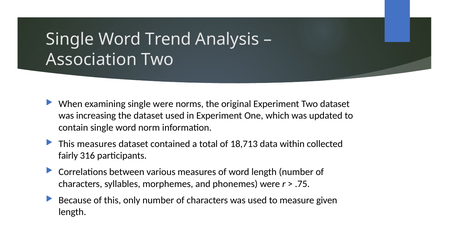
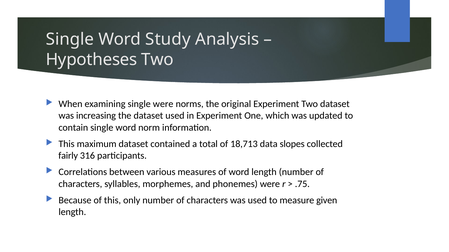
Trend: Trend -> Study (168, 39)
Association: Association -> Hypotheses (92, 60)
This measures: measures -> maximum (97, 144)
within: within -> slopes (292, 144)
